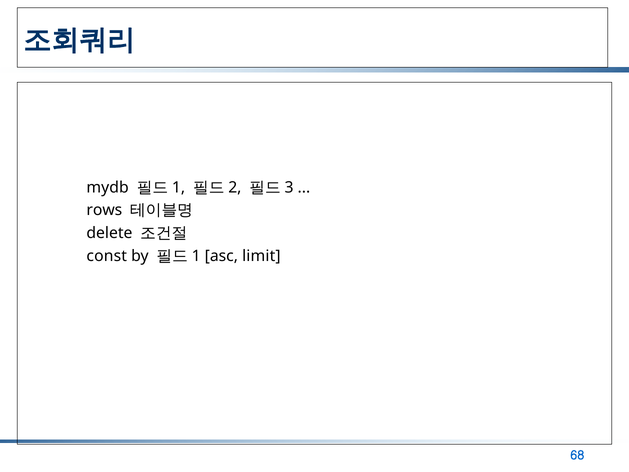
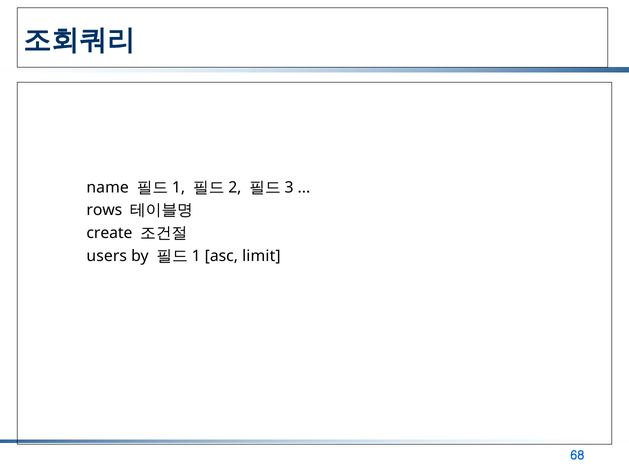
mydb: mydb -> name (108, 187)
delete: delete -> create (109, 233)
const: const -> users (107, 256)
